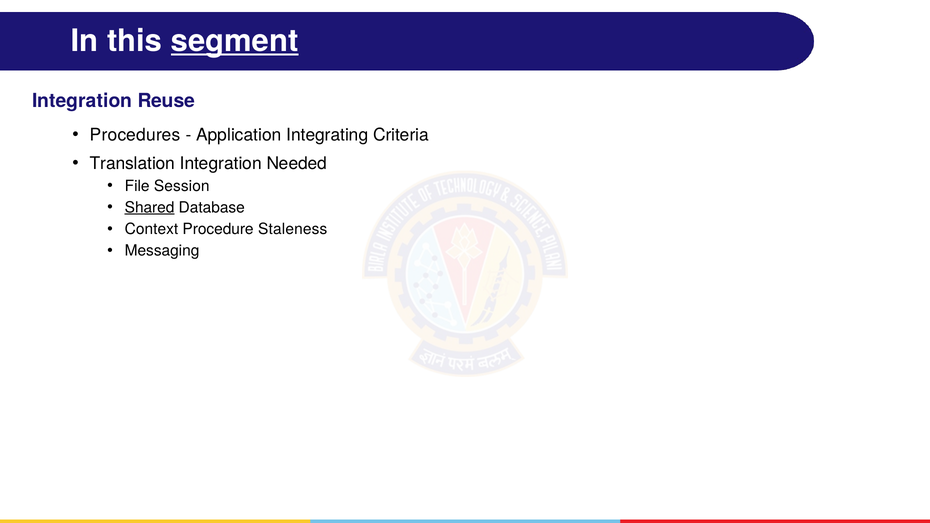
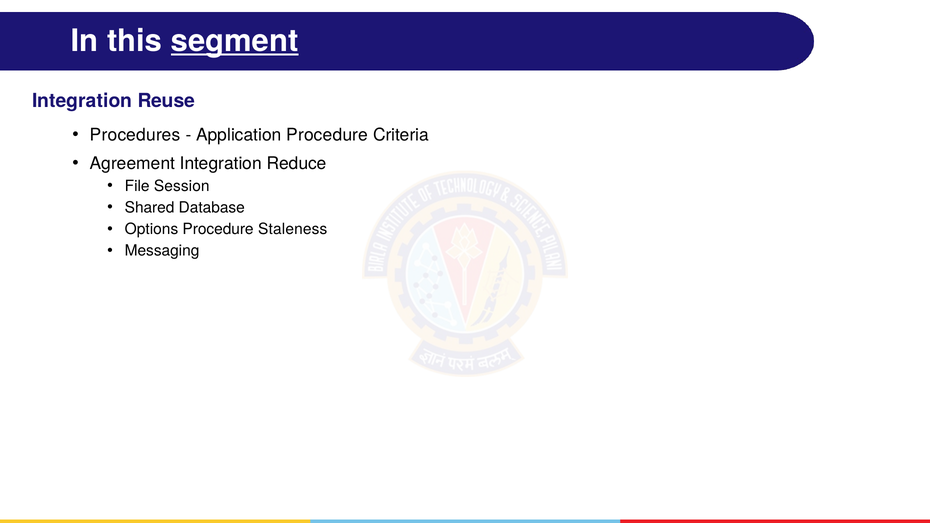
Application Integrating: Integrating -> Procedure (327, 135)
Translation: Translation -> Agreement (132, 163)
Needed: Needed -> Reduce (297, 163)
Shared underline: present -> none (150, 208)
Context: Context -> Options (151, 229)
